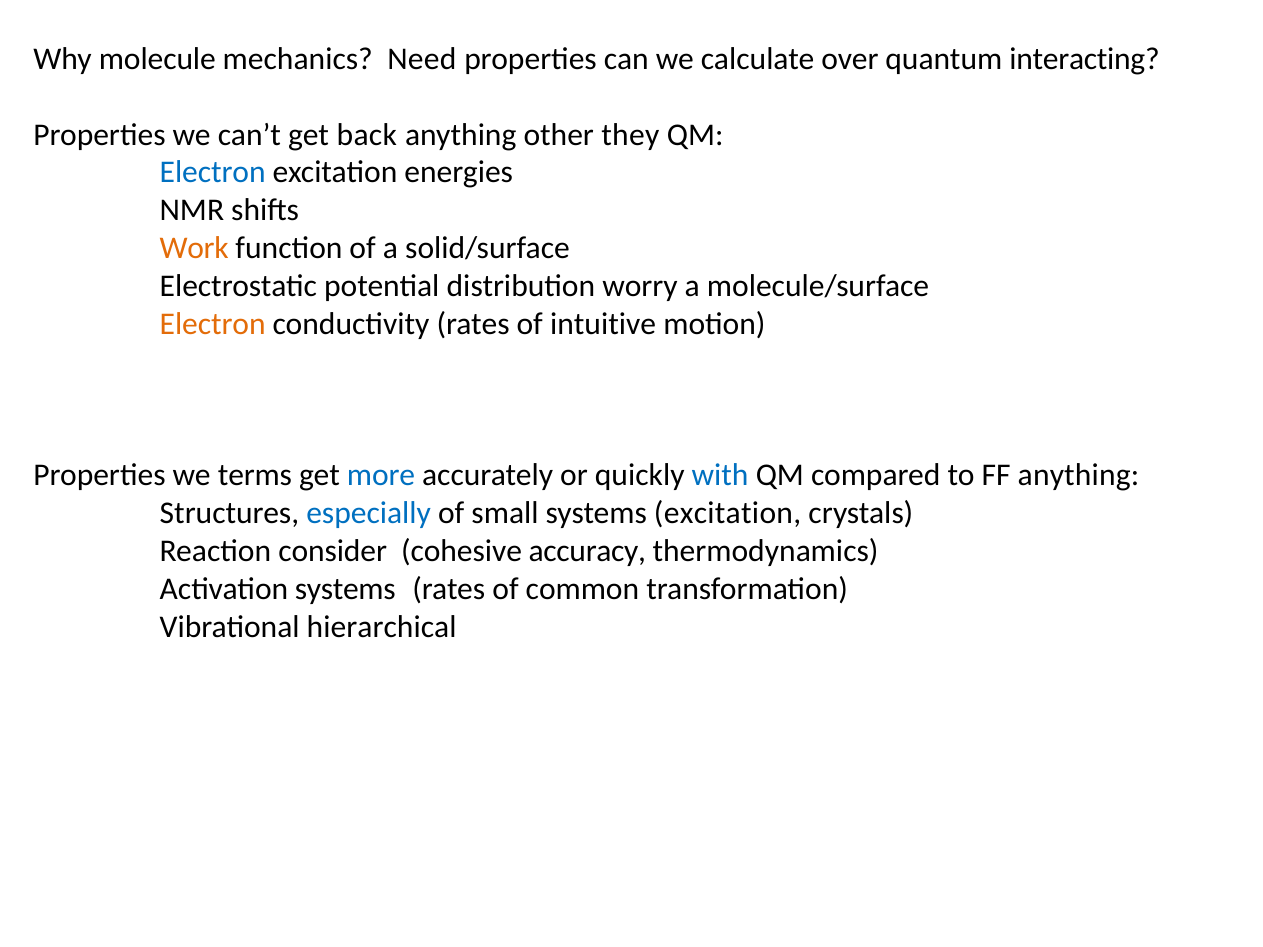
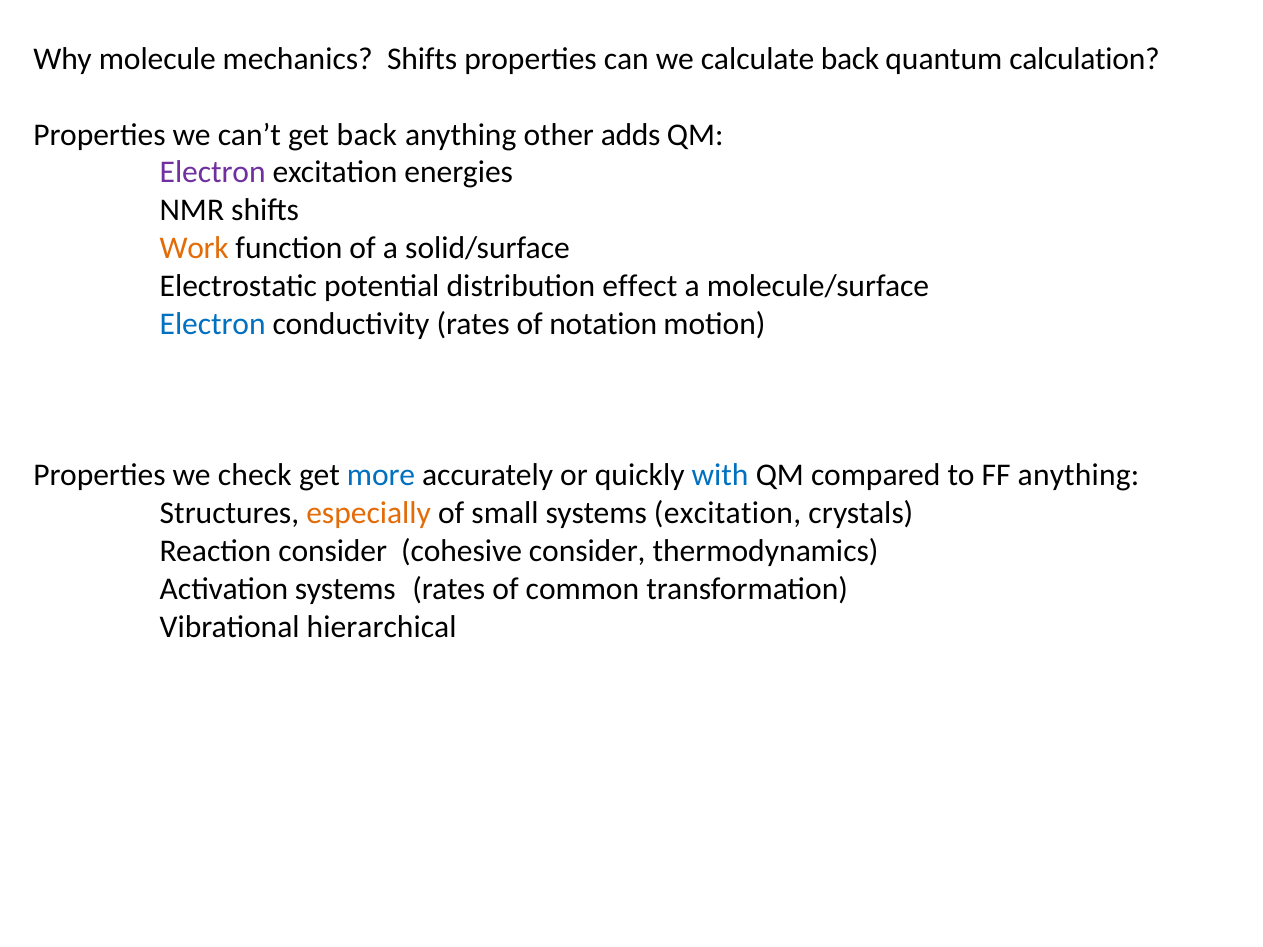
mechanics Need: Need -> Shifts (422, 59)
calculate over: over -> back (850, 59)
interacting: interacting -> calculation (1085, 59)
they: they -> adds (631, 135)
Electron colour: blue -> purple (213, 173)
worry: worry -> effect (640, 286)
Electron colour: orange -> blue (213, 324)
intuitive: intuitive -> notation (603, 324)
terms: terms -> check (255, 476)
especially colour: blue -> orange (369, 514)
cohesive accuracy: accuracy -> consider (587, 551)
